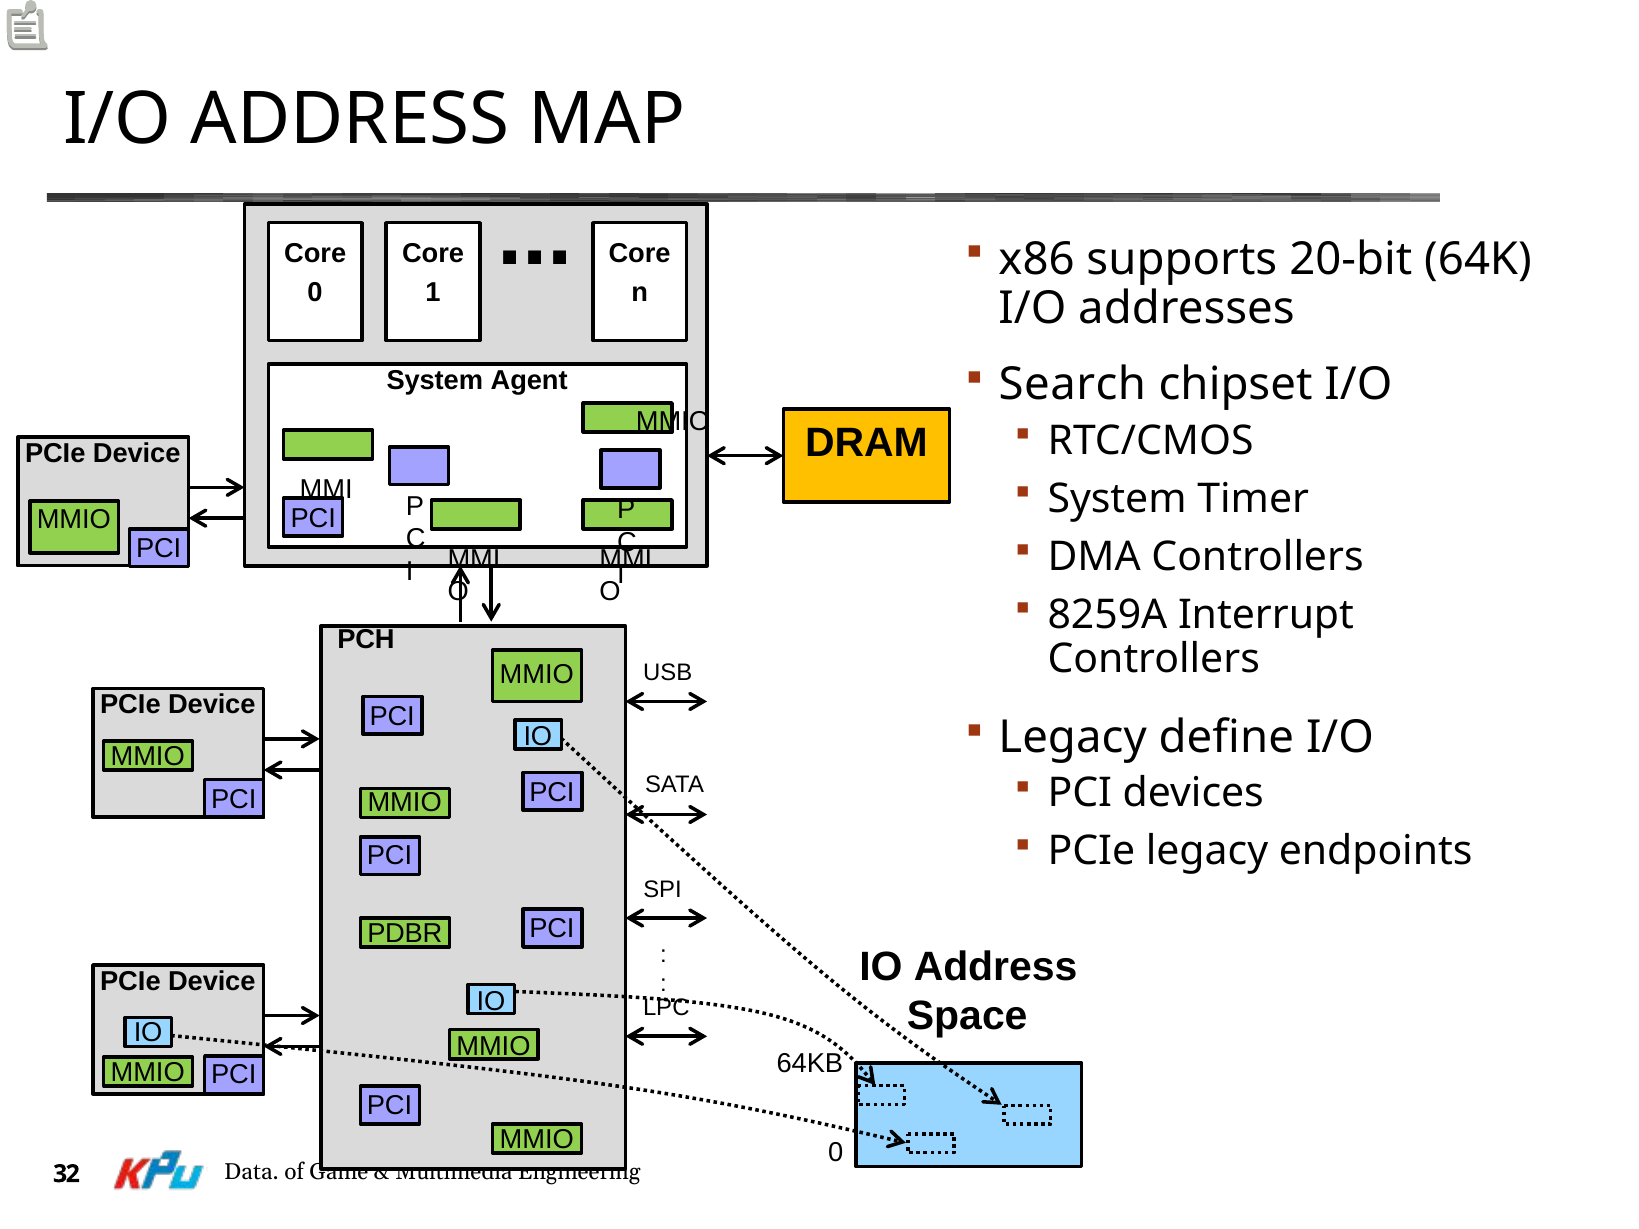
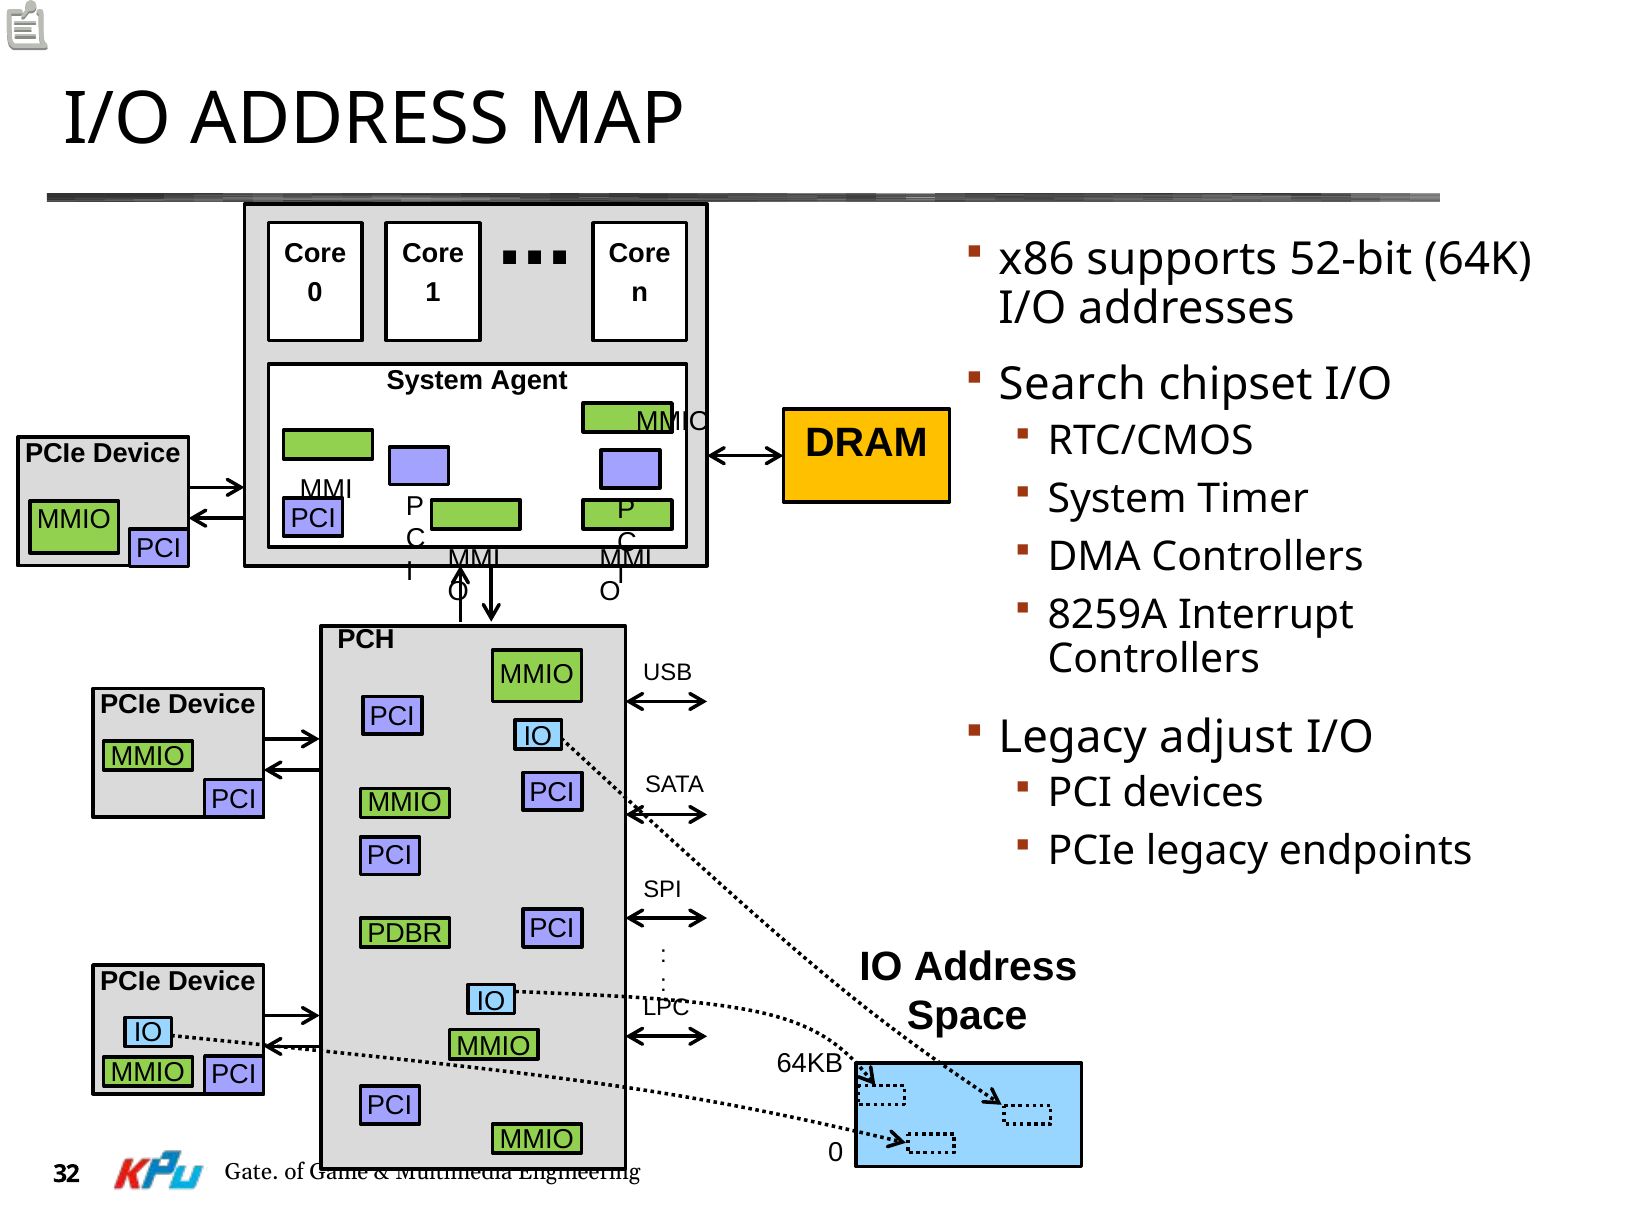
20-bit: 20-bit -> 52-bit (1351, 259)
define: define -> adjust (1226, 737)
Data: Data -> Gate (251, 1173)
